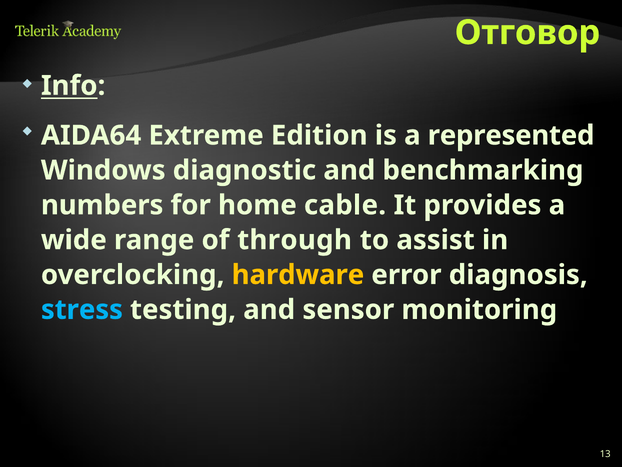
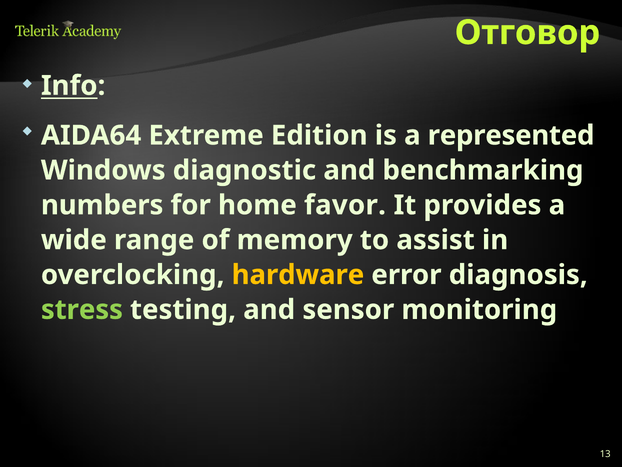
cable: cable -> favor (345, 205)
through: through -> memory (295, 240)
stress colour: light blue -> light green (82, 309)
